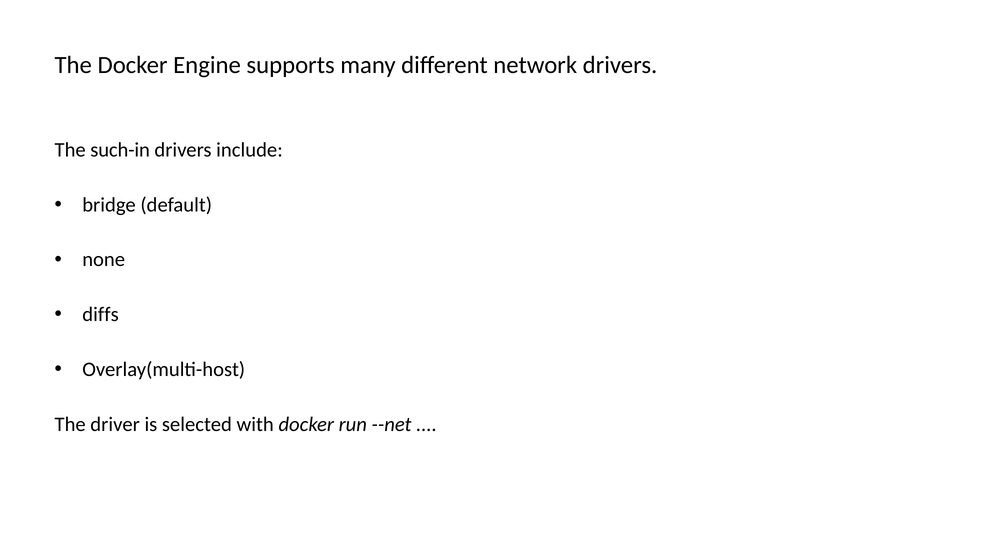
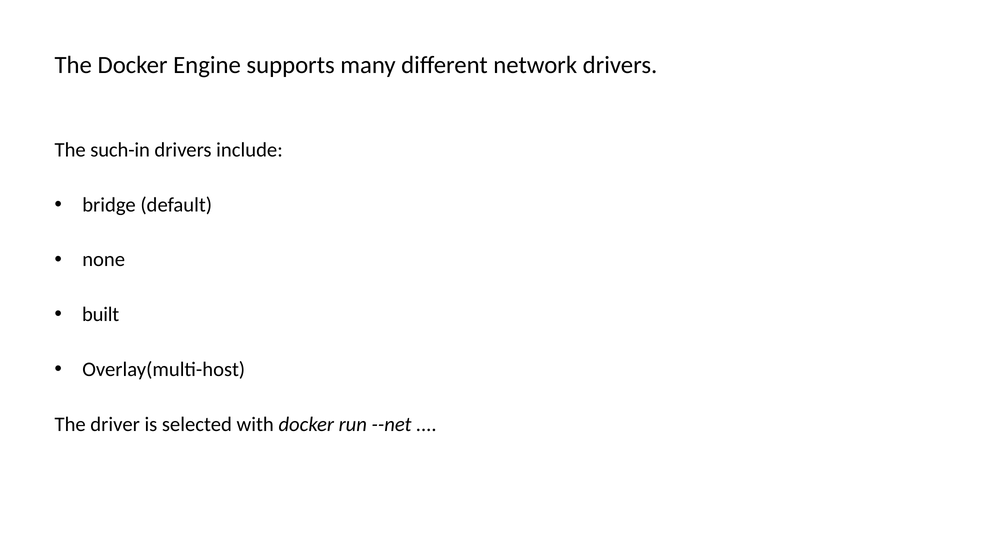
diffs: diffs -> built (101, 314)
